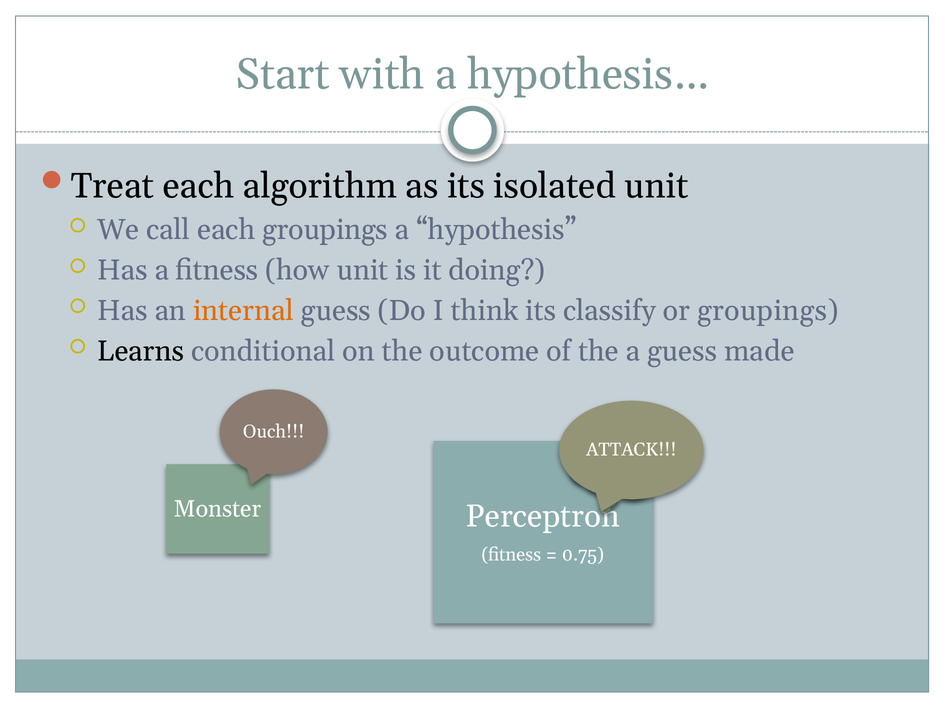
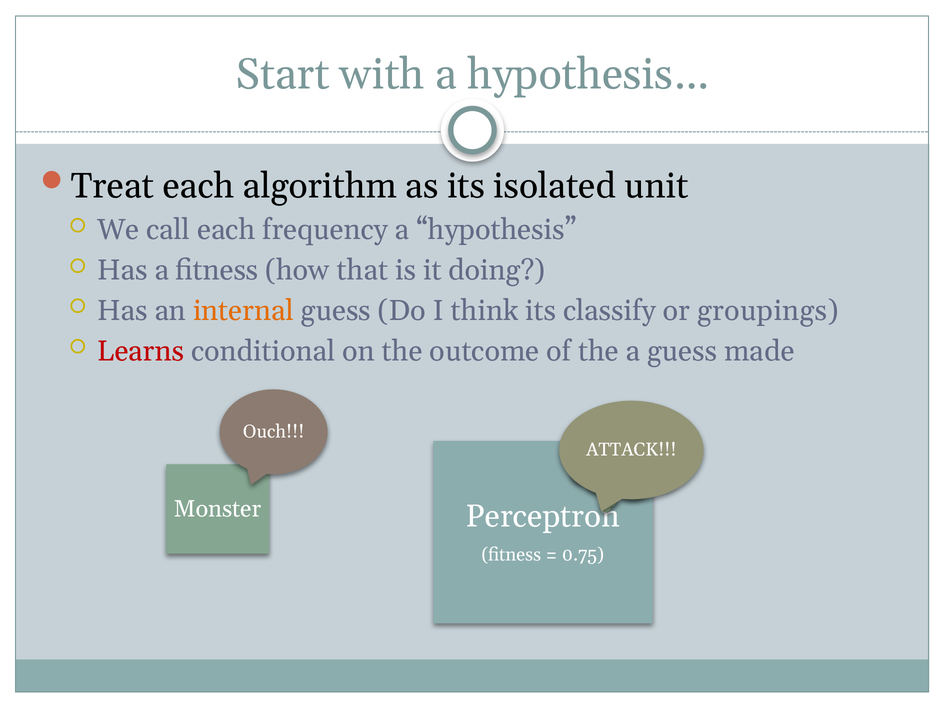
each groupings: groupings -> frequency (325, 230)
how unit: unit -> that (362, 271)
Learns colour: black -> red (141, 351)
